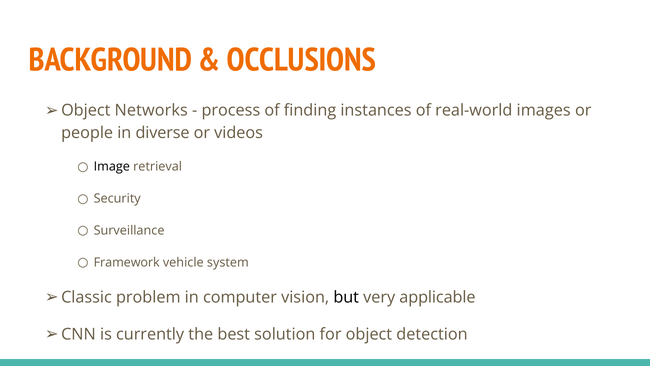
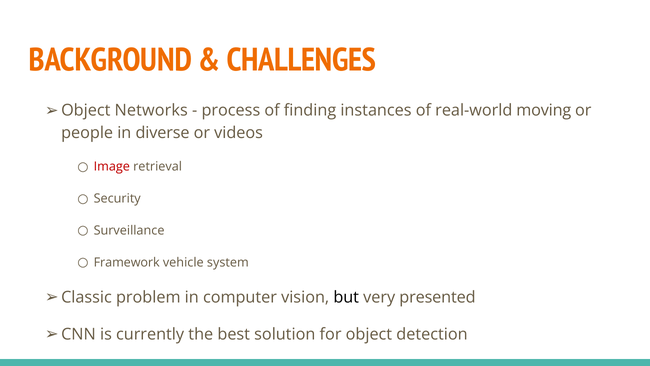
OCCLUSIONS: OCCLUSIONS -> CHALLENGES (301, 60)
images: images -> moving (544, 110)
Image colour: black -> red (112, 167)
applicable: applicable -> presented (437, 297)
